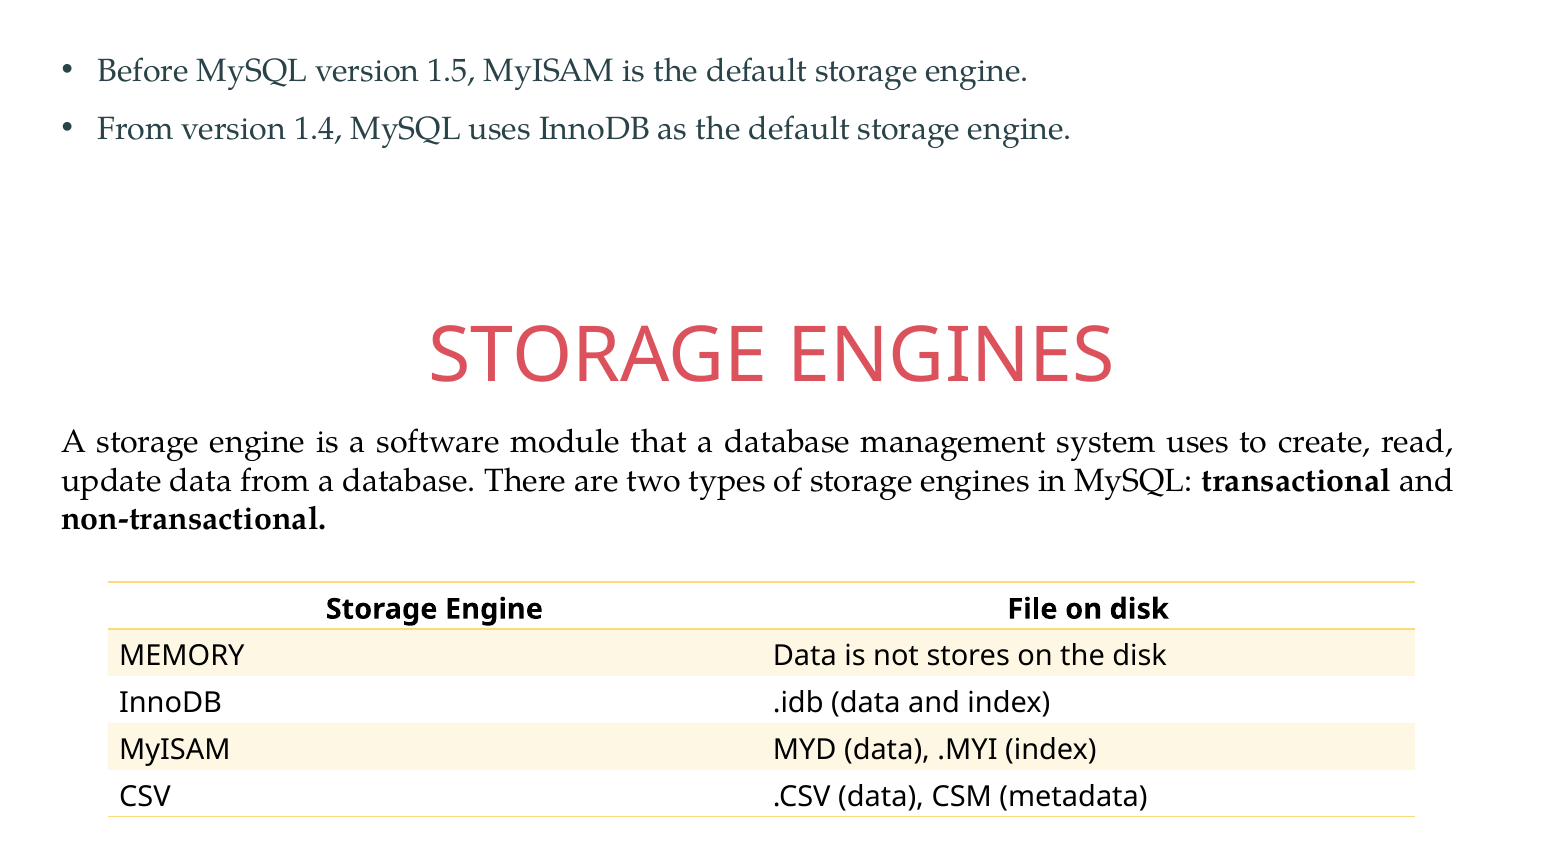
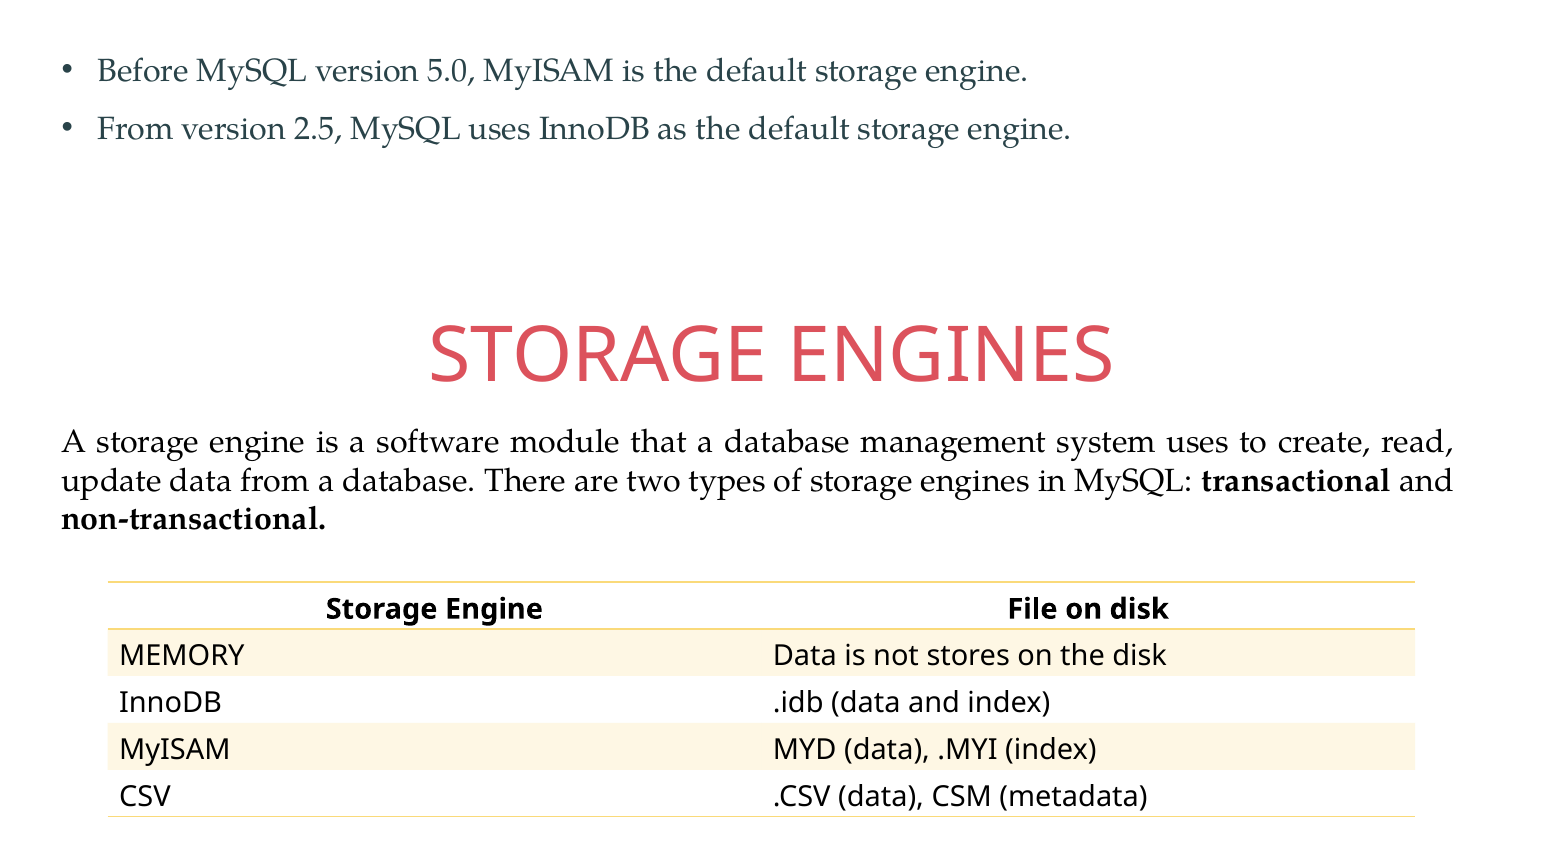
1.5: 1.5 -> 5.0 (452, 71)
1.4: 1.4 -> 2.5 (318, 129)
